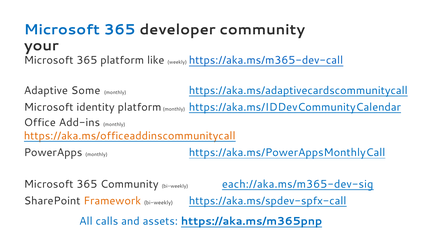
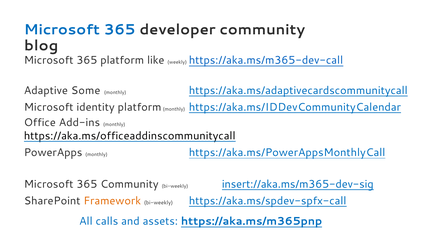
your: your -> blog (41, 46)
https://aka.ms/officeaddinscommunitycall colour: orange -> black (130, 136)
each://aka.ms/m365-dev-sig: each://aka.ms/m365-dev-sig -> insert://aka.ms/m365-dev-sig (298, 184)
